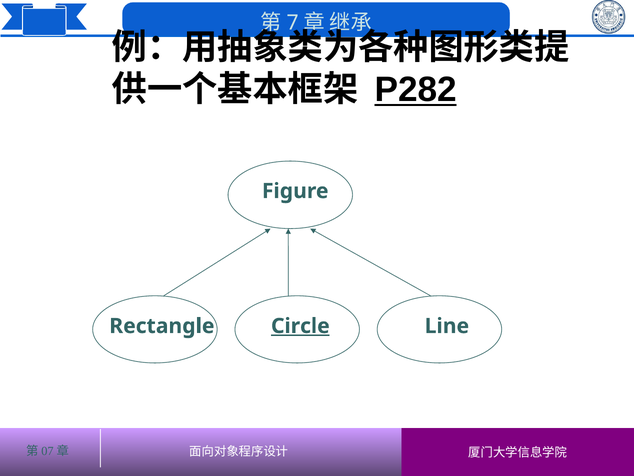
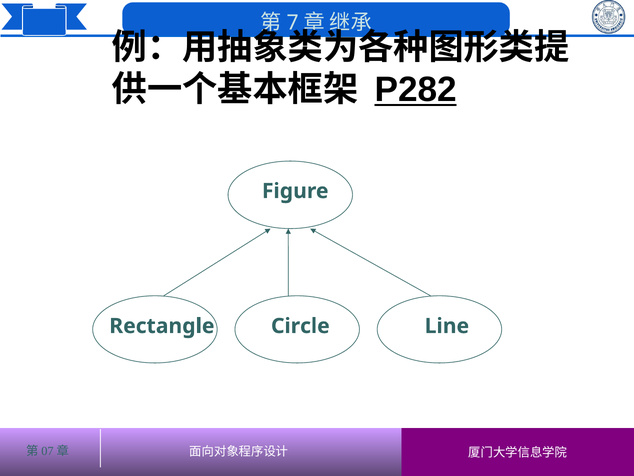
Circle underline: present -> none (300, 326)
